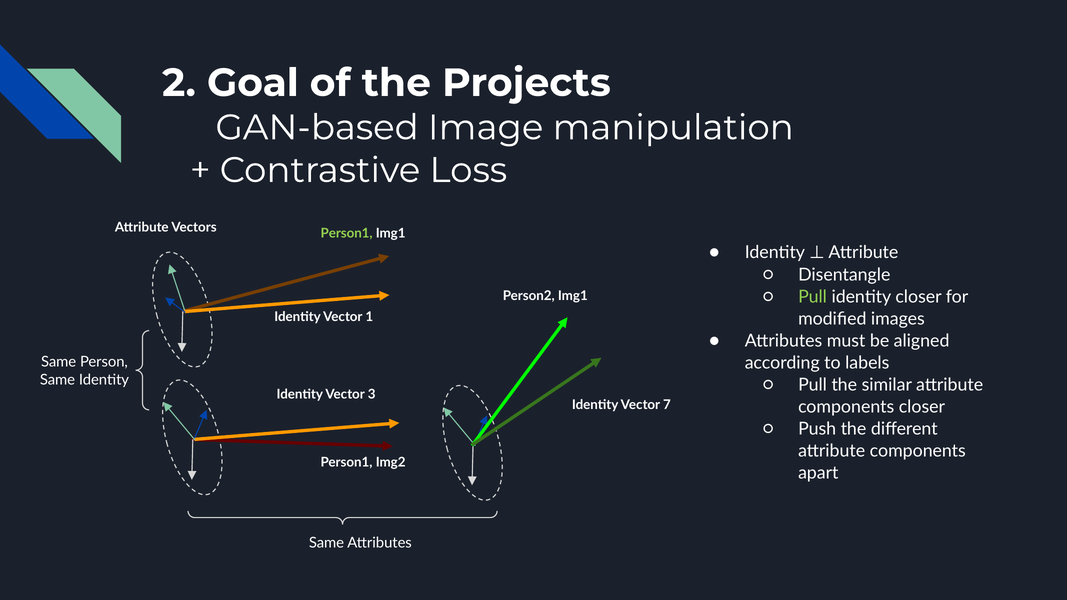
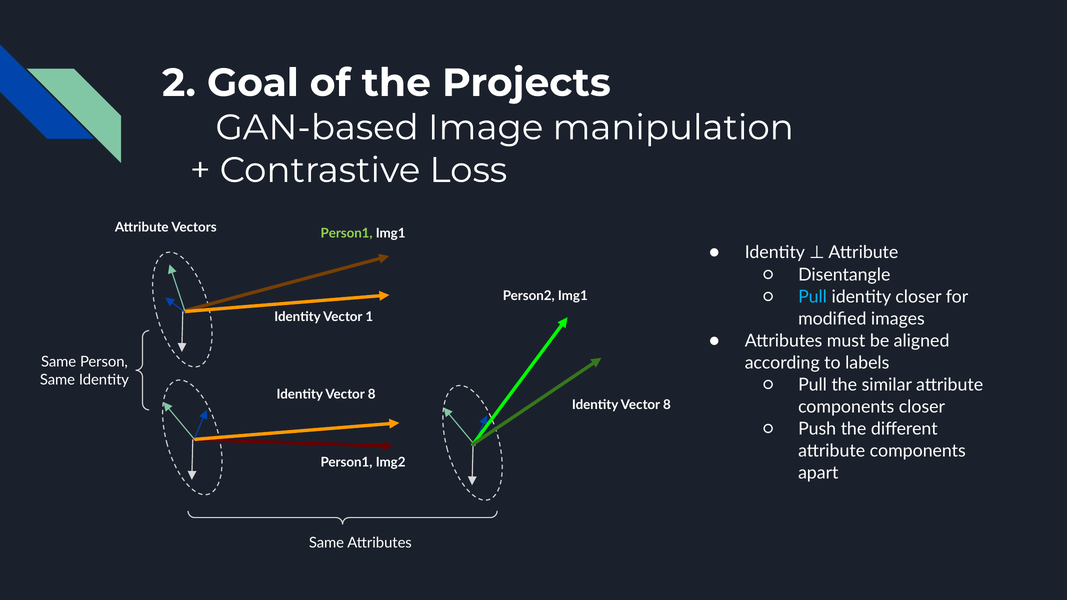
Pull colour: light green -> light blue (813, 297)
3: 3 -> 8 (372, 395)
7: 7 -> 8 (667, 405)
